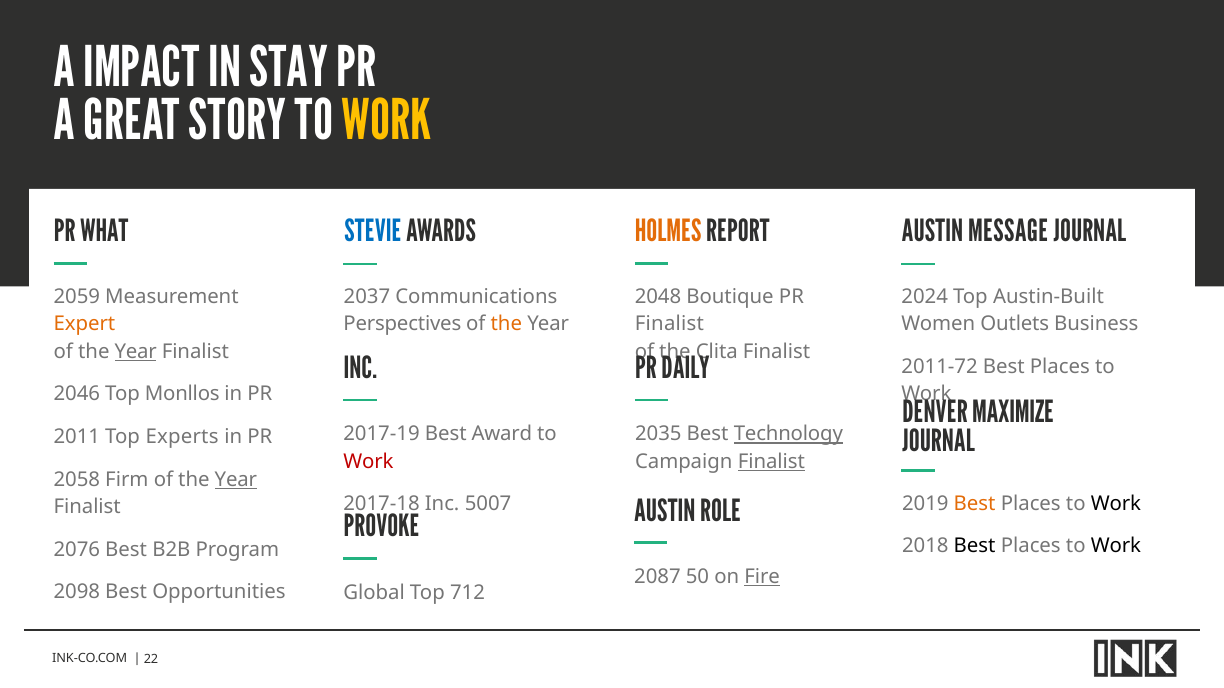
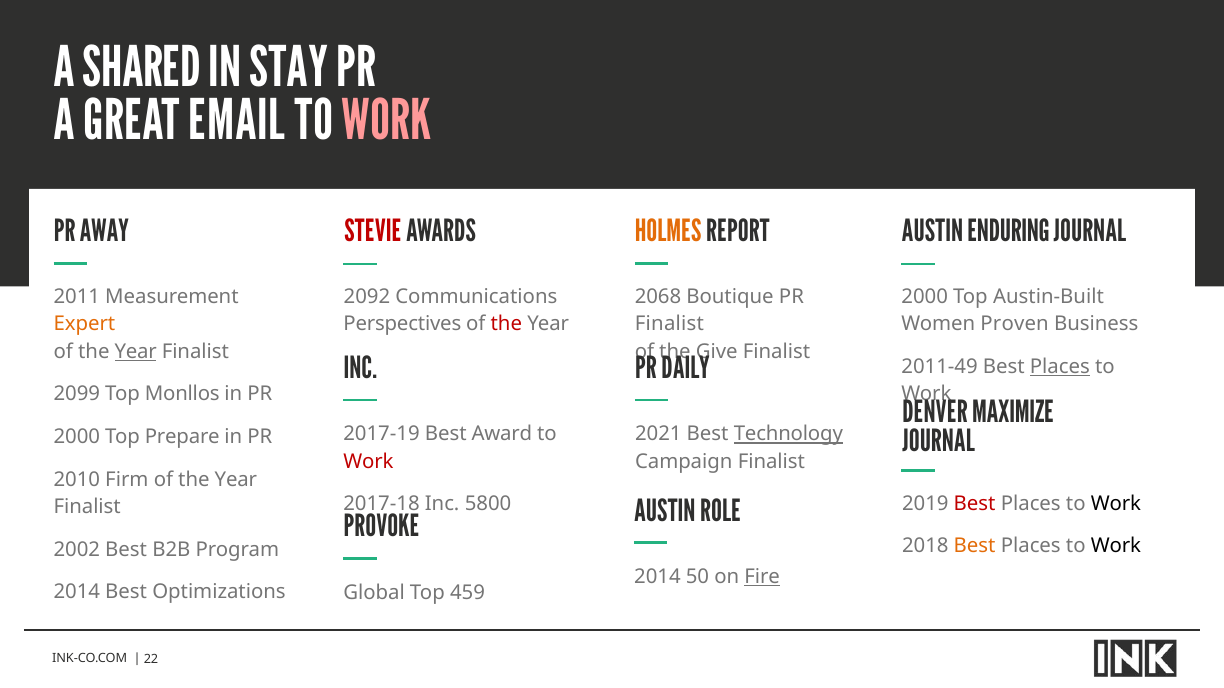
IMPACT: IMPACT -> SHARED (142, 68)
STORY: STORY -> EMAIL (237, 122)
WORK colour: yellow -> pink (387, 122)
WHAT: WHAT -> AWAY (104, 232)
STEVIE colour: blue -> red (373, 232)
MESSAGE: MESSAGE -> ENDURING (1009, 232)
2059: 2059 -> 2011 (77, 297)
2037: 2037 -> 2092 (367, 297)
2048: 2048 -> 2068 (658, 297)
2024: 2024 -> 2000 (925, 297)
the colour: orange -> red (506, 324)
Outlets: Outlets -> Proven (1015, 324)
Clita: Clita -> Give (717, 352)
2011-72: 2011-72 -> 2011-49 (940, 367)
Places underline: none -> present (1060, 367)
2046: 2046 -> 2099 (77, 394)
2035: 2035 -> 2021 (658, 435)
2011: 2011 -> 2000 (77, 437)
Experts: Experts -> Prepare (182, 437)
Finalist underline: present -> none (771, 462)
2058: 2058 -> 2010 (77, 480)
Year underline: present -> none (236, 480)
Best colour: orange -> red (975, 504)
5007: 5007 -> 5800 (488, 505)
Best colour: black -> orange (975, 546)
2076: 2076 -> 2002 (77, 550)
2087: 2087 -> 2014 (657, 577)
2098: 2098 -> 2014 (77, 592)
Opportunities: Opportunities -> Optimizations (219, 592)
712: 712 -> 459 (467, 593)
